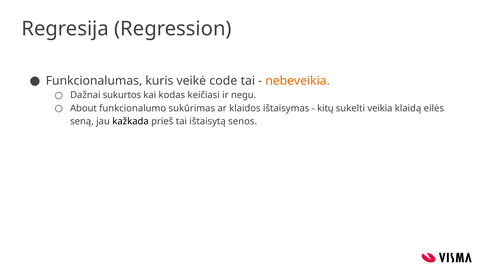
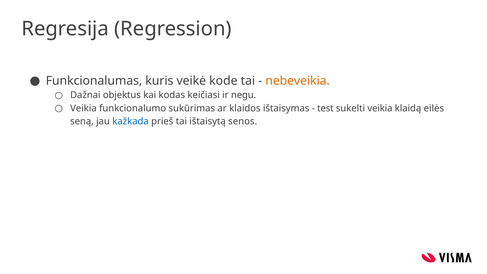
code: code -> kode (223, 81)
sukurtos: sukurtos -> objektus (122, 95)
About: About -> Veikia (83, 108)
kitų: kitų -> test (325, 108)
kažkada colour: black -> blue (131, 121)
